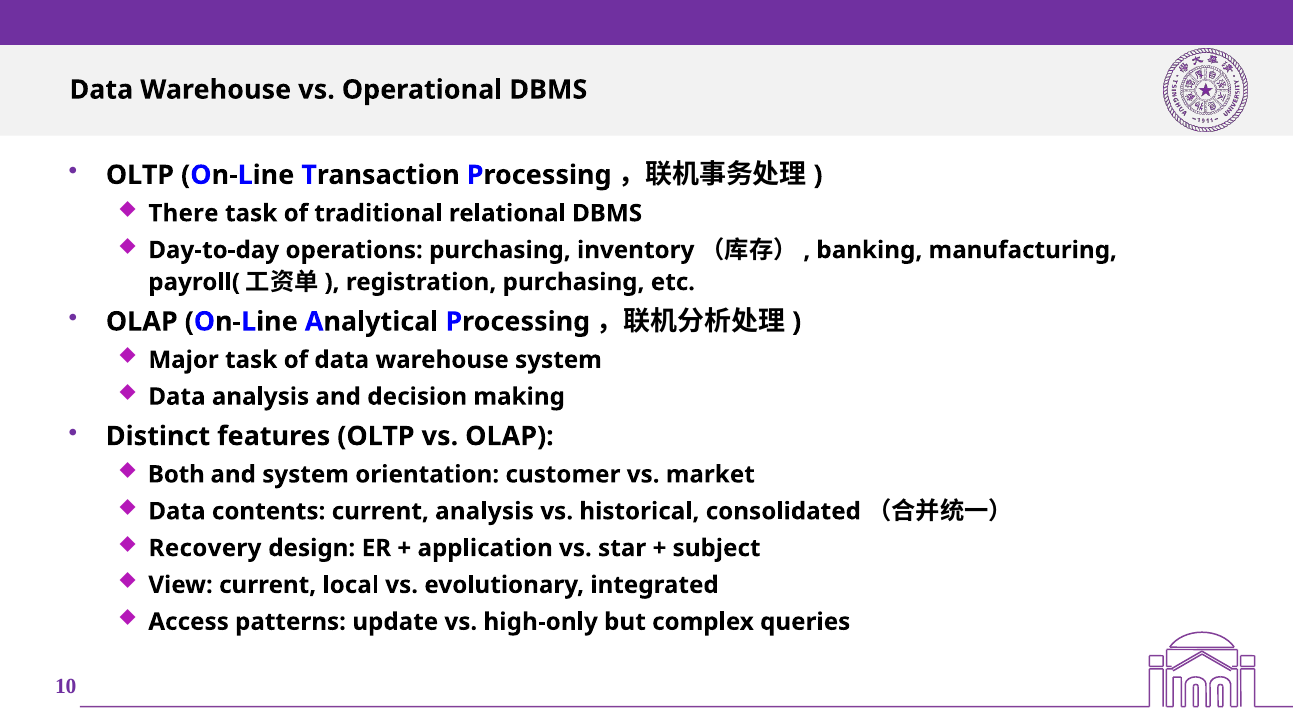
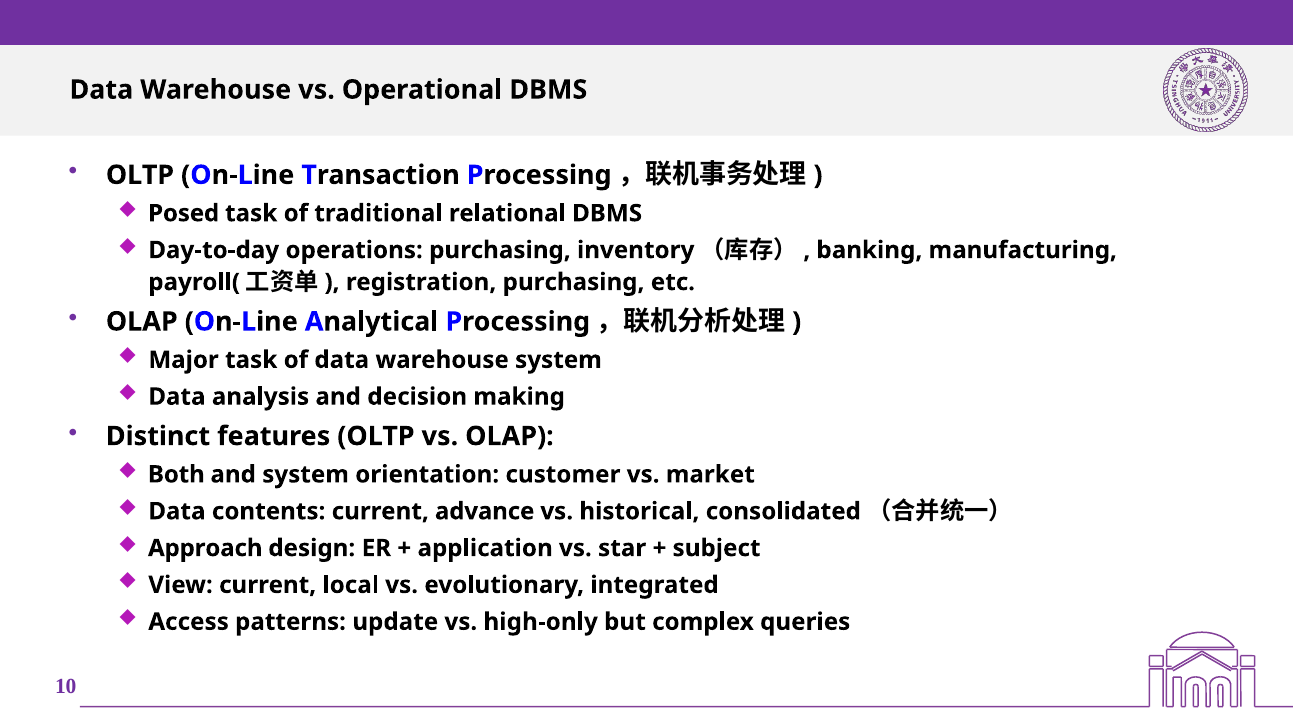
There: There -> Posed (184, 213)
current analysis: analysis -> advance (485, 512)
Recovery: Recovery -> Approach (205, 548)
